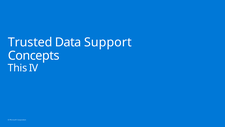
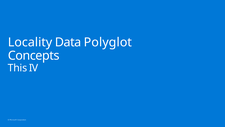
Trusted: Trusted -> Locality (30, 42)
Support: Support -> Polyglot (108, 42)
